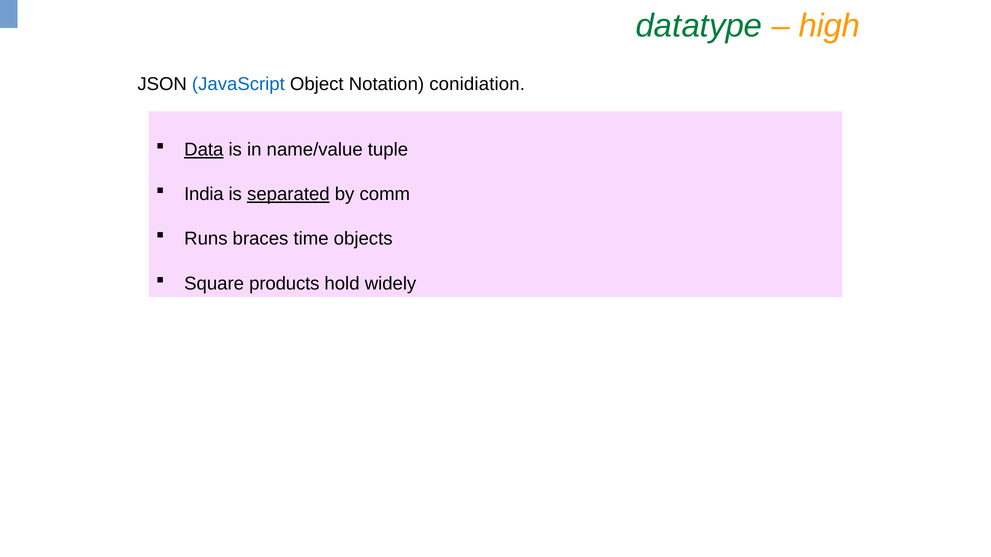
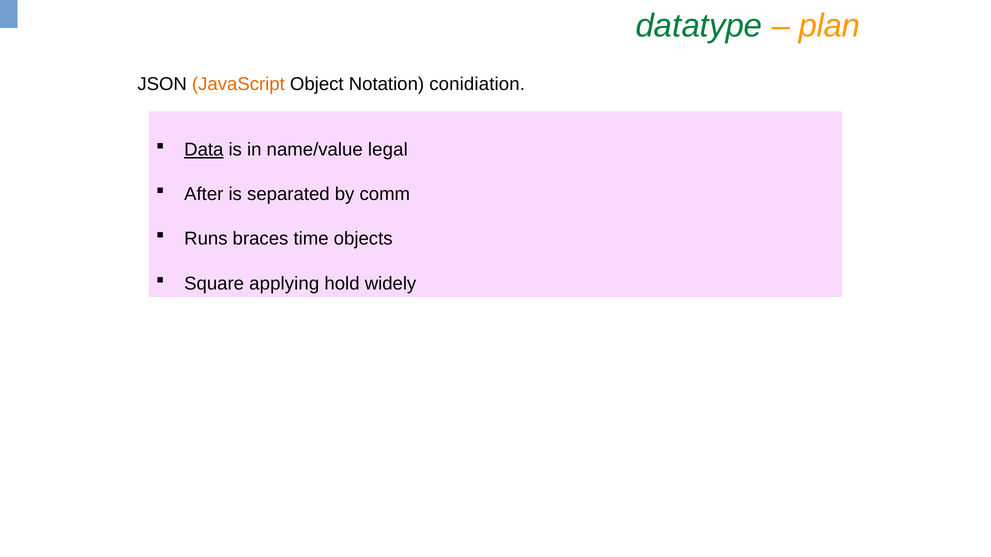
high: high -> plan (830, 26)
JavaScript colour: blue -> orange (238, 84)
tuple: tuple -> legal (388, 150)
India: India -> After (204, 194)
separated underline: present -> none (288, 194)
products: products -> applying (284, 284)
